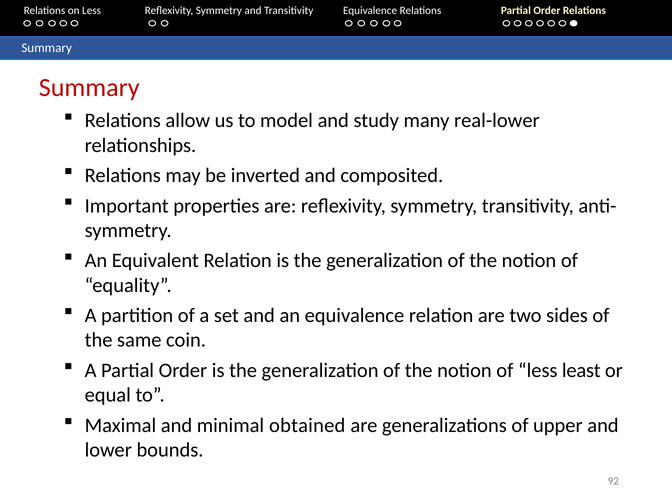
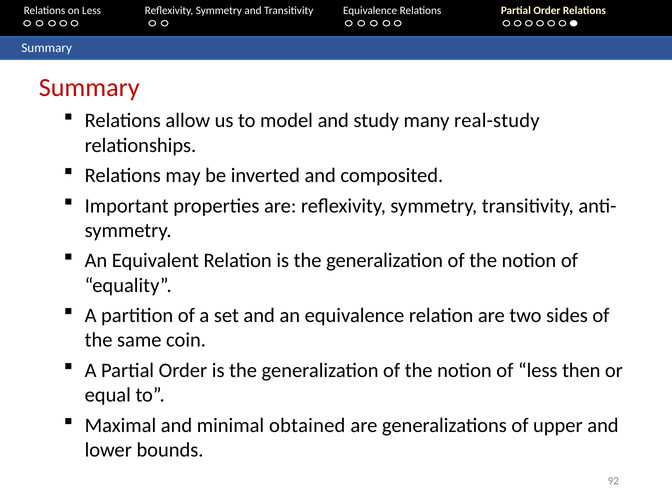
real-lower: real-lower -> real-study (497, 121)
least: least -> then (581, 370)
